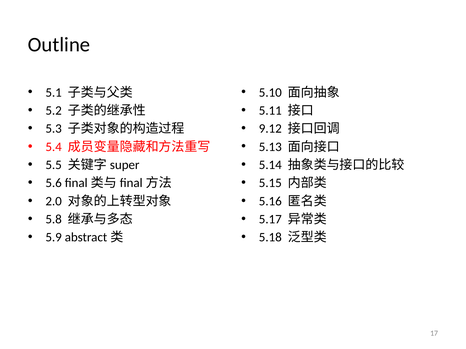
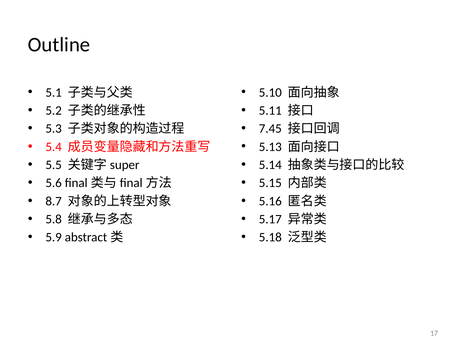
9.12: 9.12 -> 7.45 (270, 129)
2.0: 2.0 -> 8.7 (54, 201)
